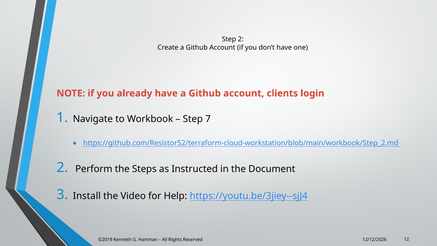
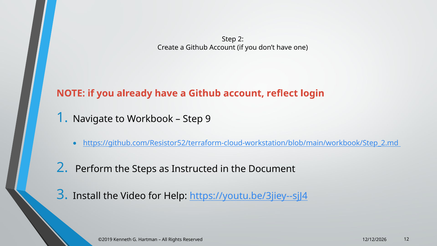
clients: clients -> reflect (282, 93)
7: 7 -> 9 (208, 119)
